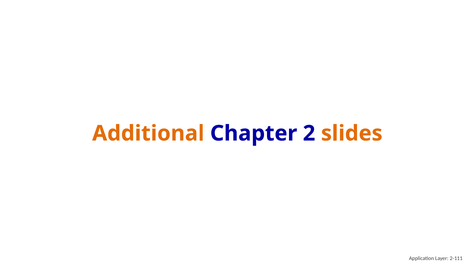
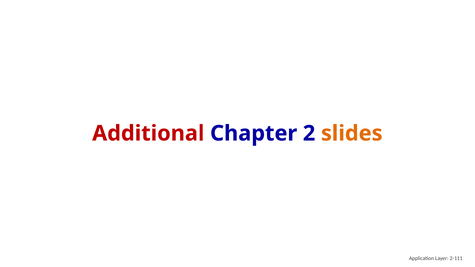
Additional colour: orange -> red (148, 133)
